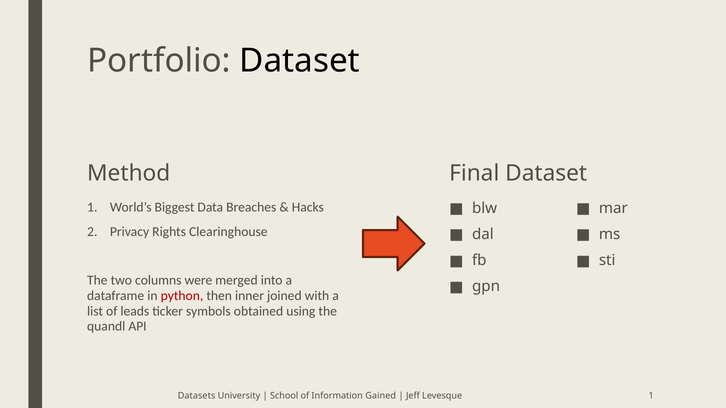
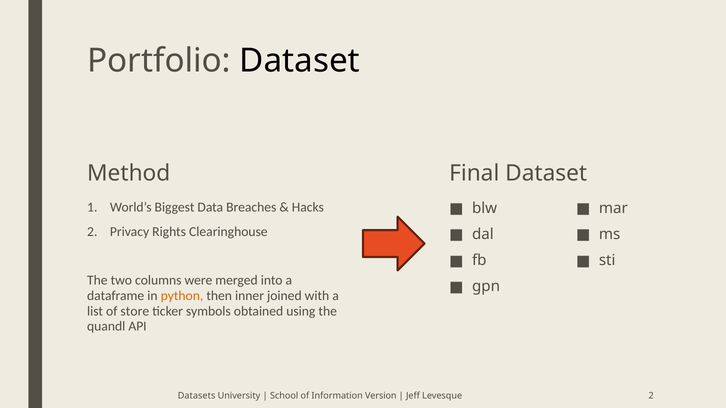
python colour: red -> orange (182, 296)
leads: leads -> store (135, 311)
Gained: Gained -> Version (381, 396)
Levesque 1: 1 -> 2 (651, 396)
